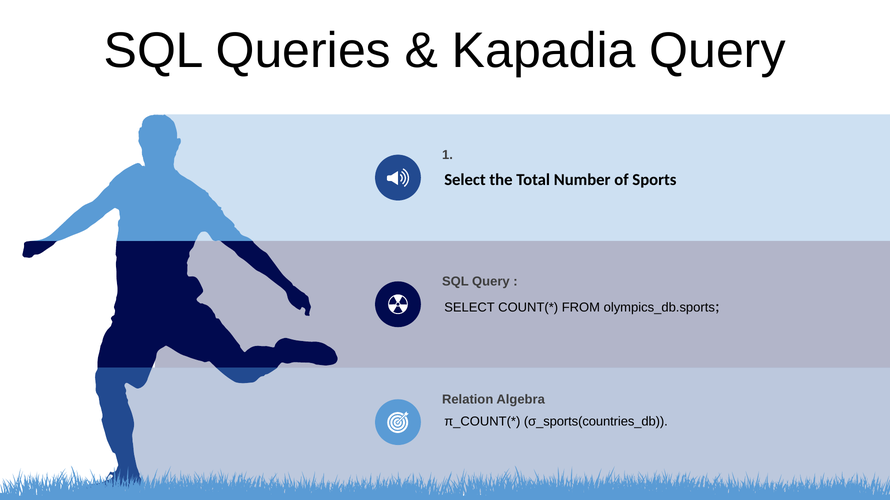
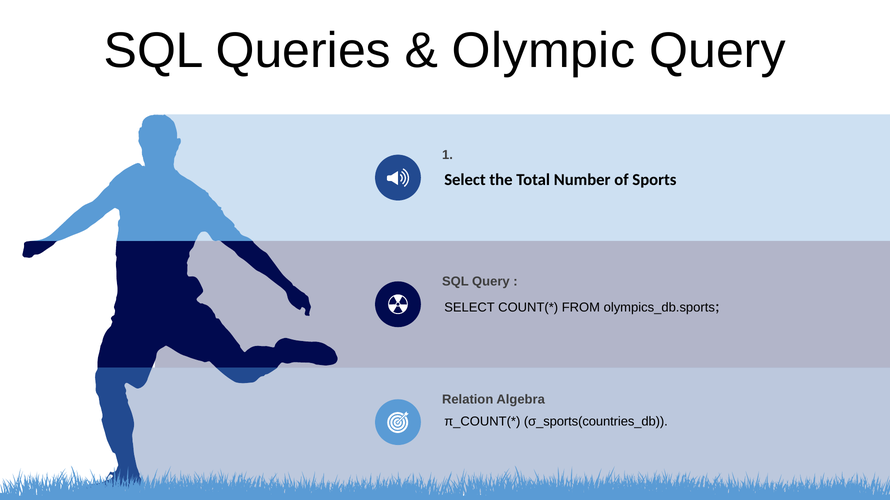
Kapadia: Kapadia -> Olympic (543, 51)
